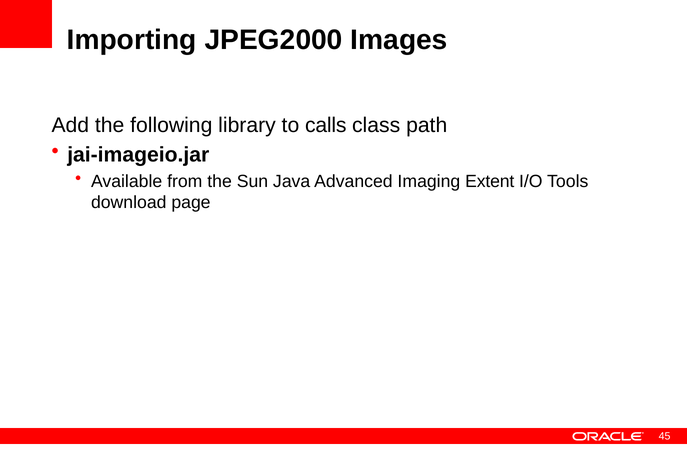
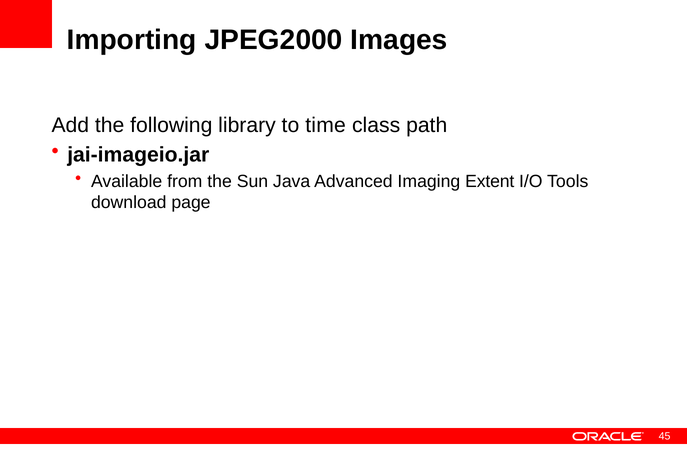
calls: calls -> time (326, 125)
